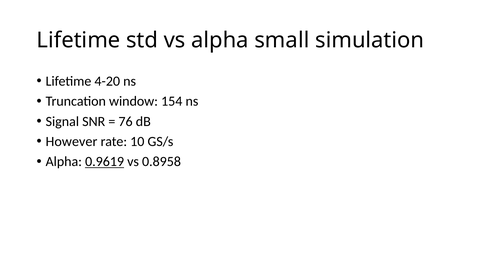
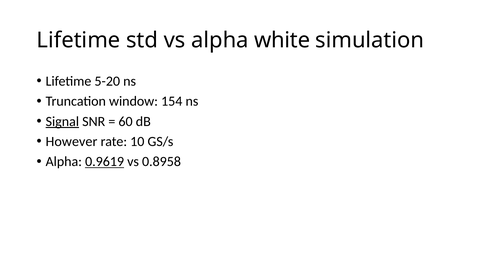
small: small -> white (282, 40)
4-20: 4-20 -> 5-20 (107, 81)
Signal underline: none -> present (62, 121)
76: 76 -> 60 (126, 121)
